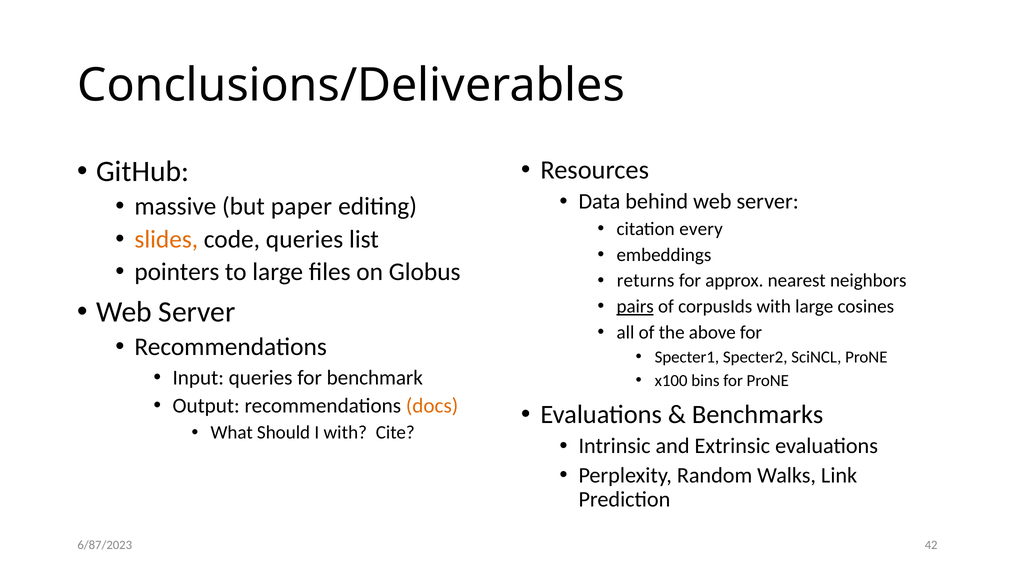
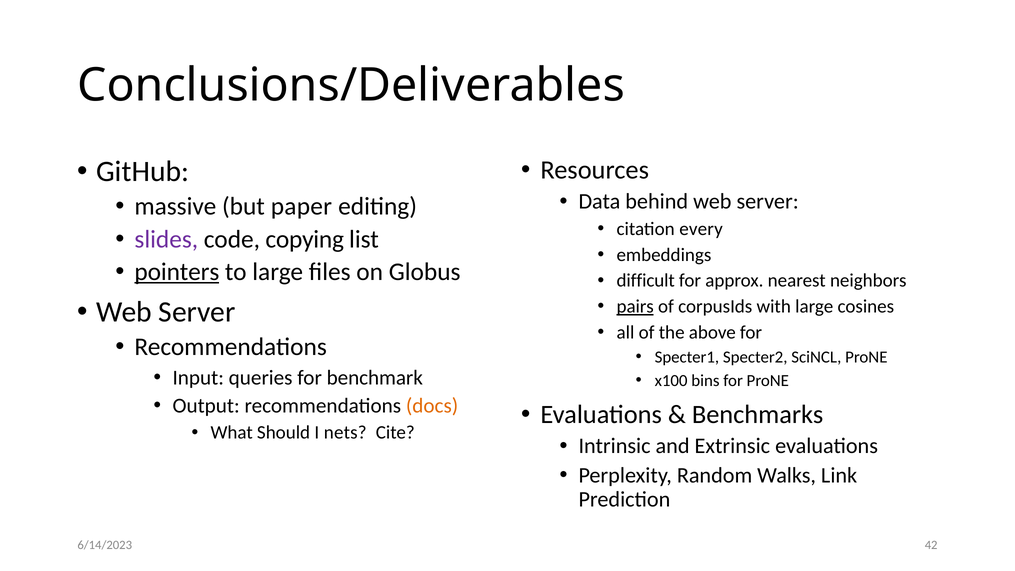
slides colour: orange -> purple (166, 239)
code queries: queries -> copying (305, 239)
pointers underline: none -> present (177, 272)
returns: returns -> difficult (646, 281)
I with: with -> nets (345, 433)
6/87/2023: 6/87/2023 -> 6/14/2023 (105, 545)
